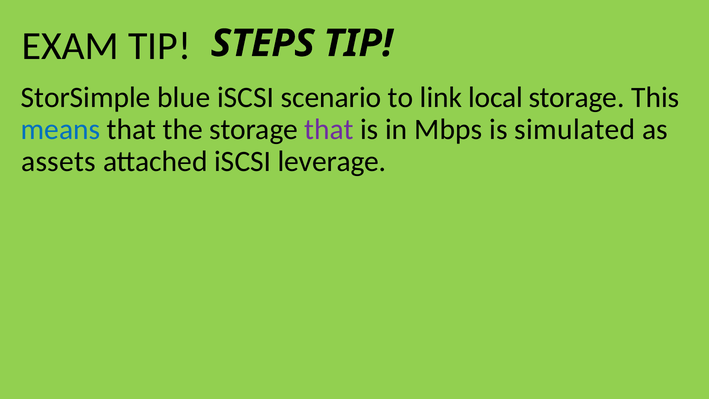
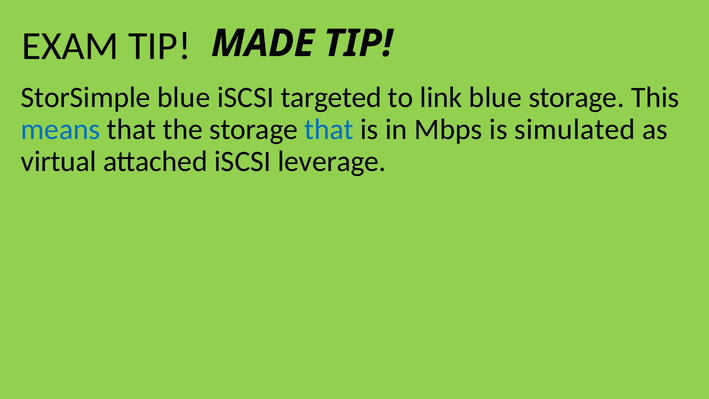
STEPS: STEPS -> MADE (263, 43)
scenario: scenario -> targeted (331, 98)
link local: local -> blue (495, 98)
that colour: purple -> blue (329, 130)
assets: assets -> virtual (59, 161)
